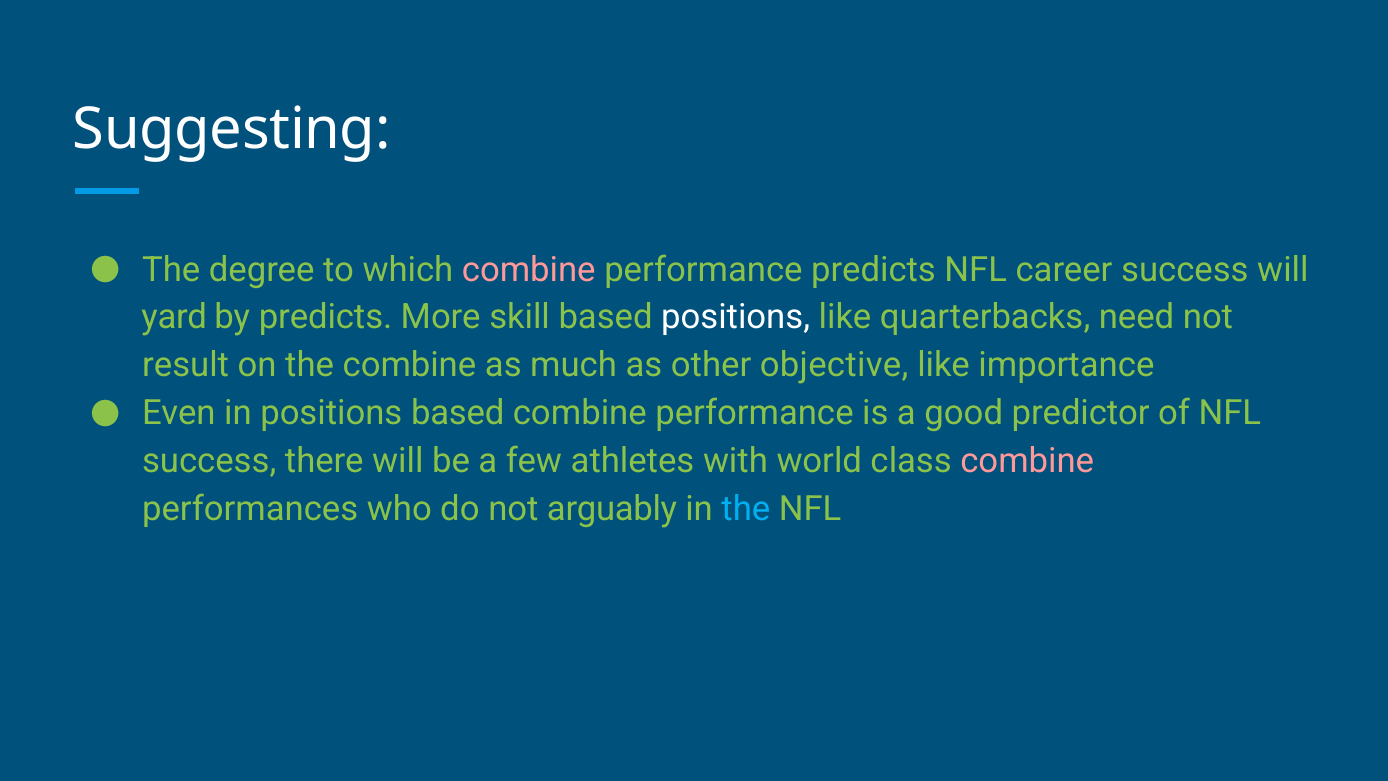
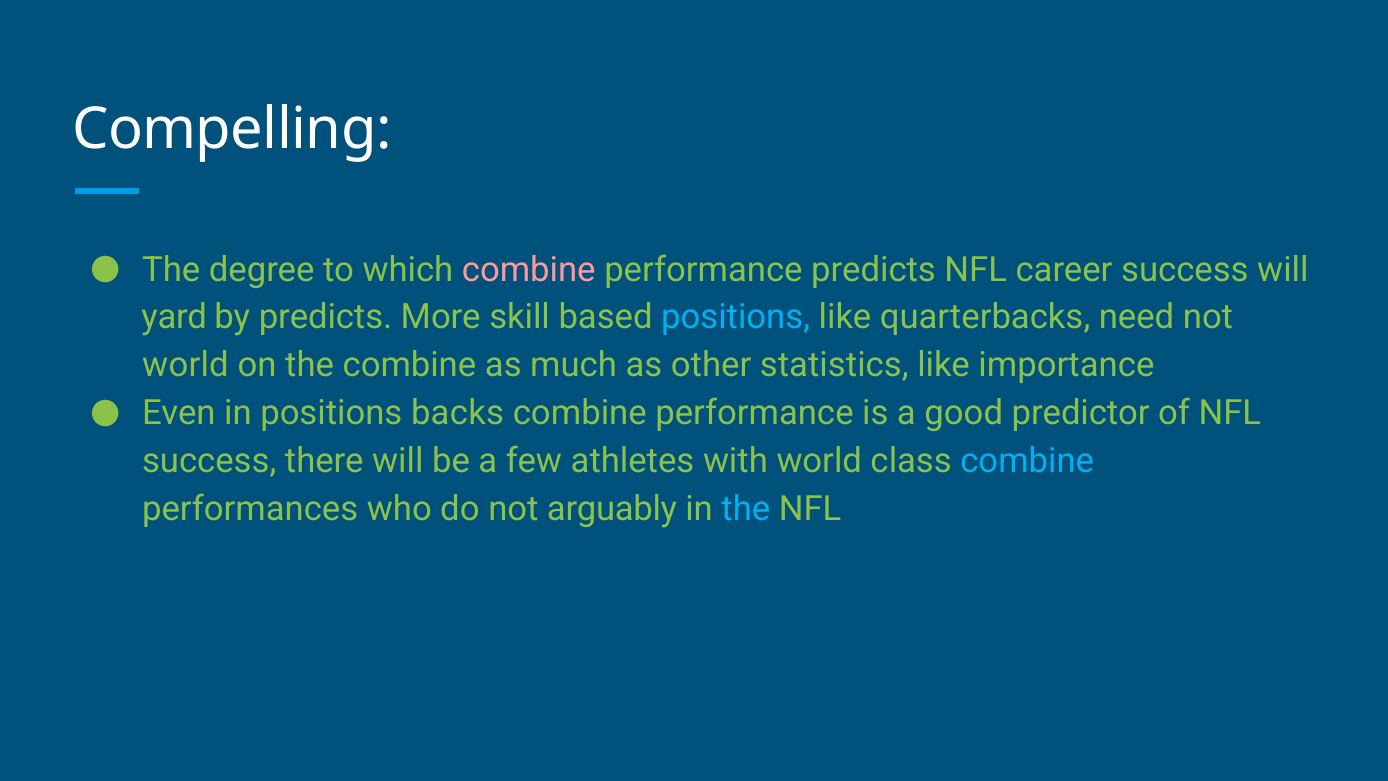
Suggesting: Suggesting -> Compelling (232, 129)
positions colour: white -> light blue (736, 317)
result: result -> world (185, 365)
objective: objective -> statistics (834, 365)
positions based: based -> backs (458, 413)
combine colour: pink -> light blue (1027, 461)
